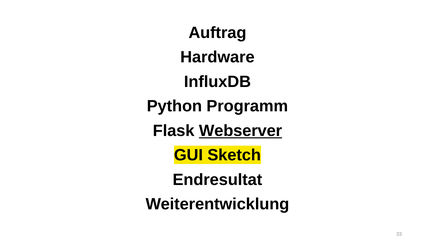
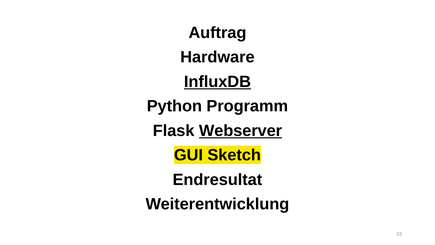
InfluxDB underline: none -> present (217, 82)
